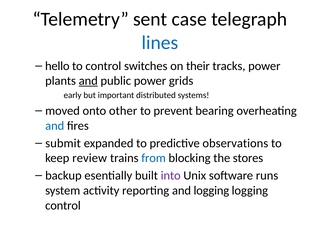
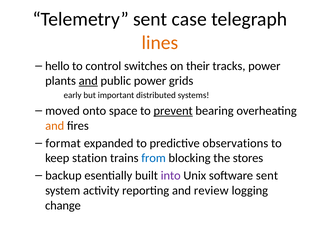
lines colour: blue -> orange (160, 43)
other: other -> space (123, 111)
prevent underline: none -> present (173, 111)
and colour: blue -> orange (55, 126)
submit: submit -> format (63, 143)
review: review -> station (90, 158)
software runs: runs -> sent (267, 176)
and logging: logging -> review (211, 190)
control: control -> change (63, 205)
